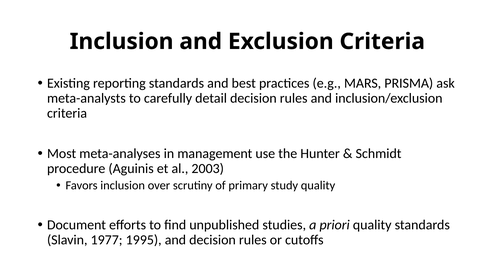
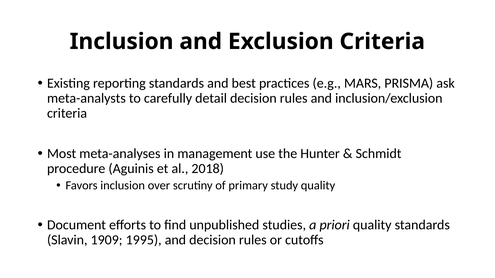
2003: 2003 -> 2018 (208, 169)
1977: 1977 -> 1909 (107, 240)
